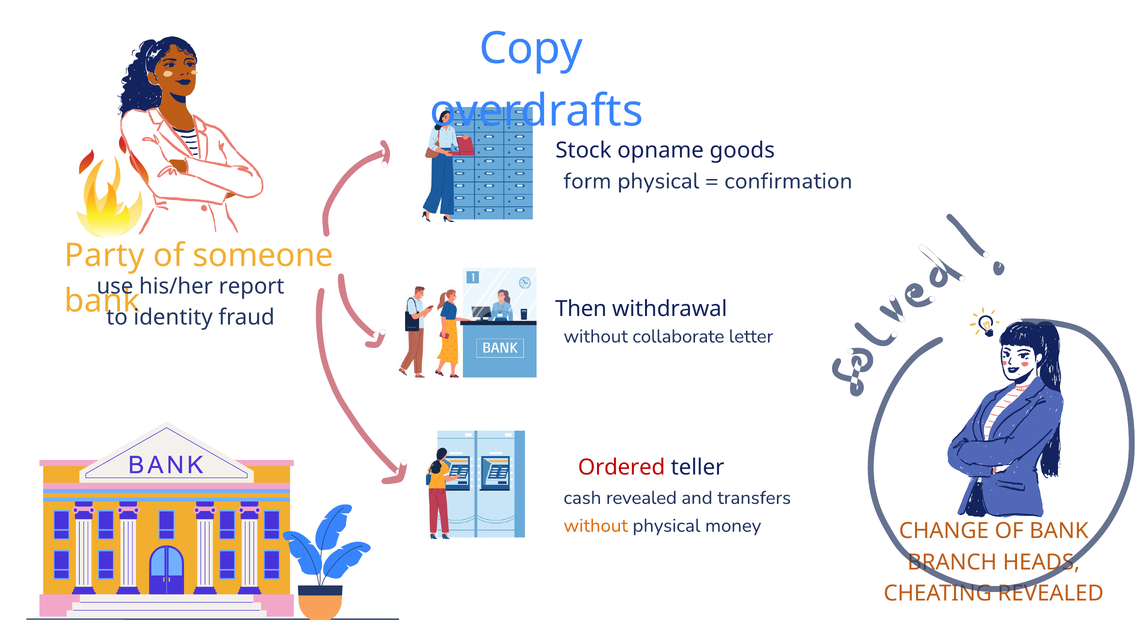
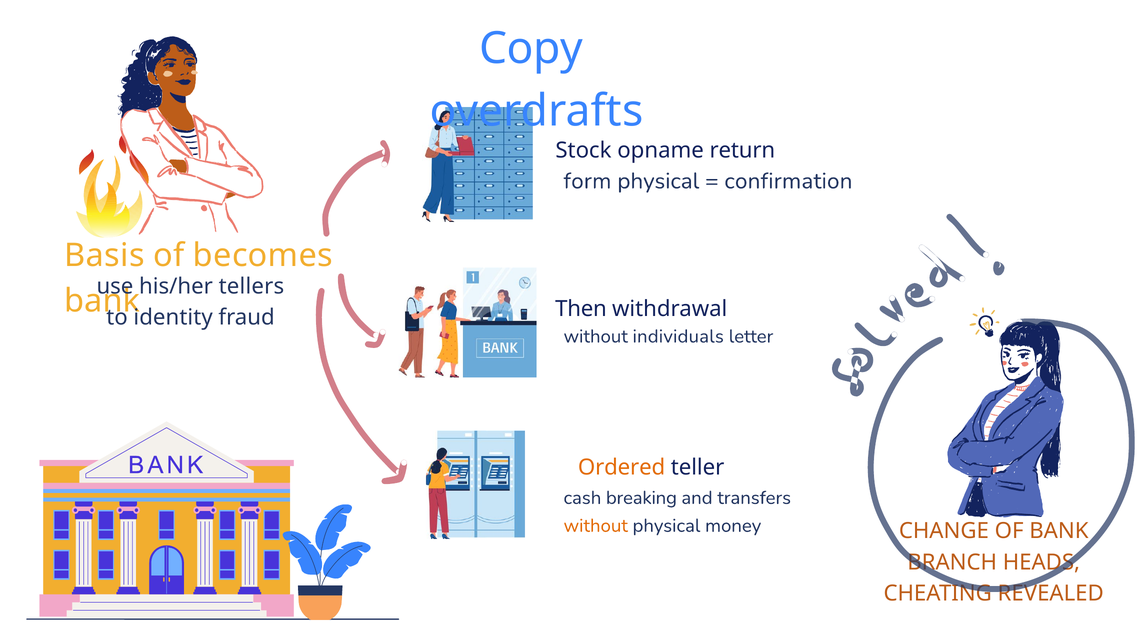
goods: goods -> return (742, 151)
Party: Party -> Basis (104, 255)
someone: someone -> becomes (263, 255)
report: report -> tellers (251, 286)
collaborate: collaborate -> individuals (678, 336)
Ordered colour: red -> orange (622, 467)
cash revealed: revealed -> breaking (641, 498)
